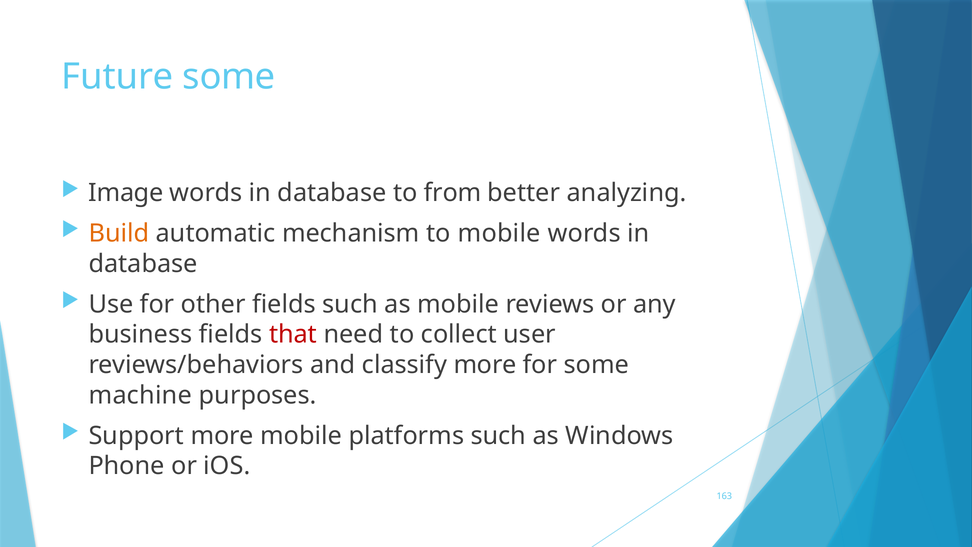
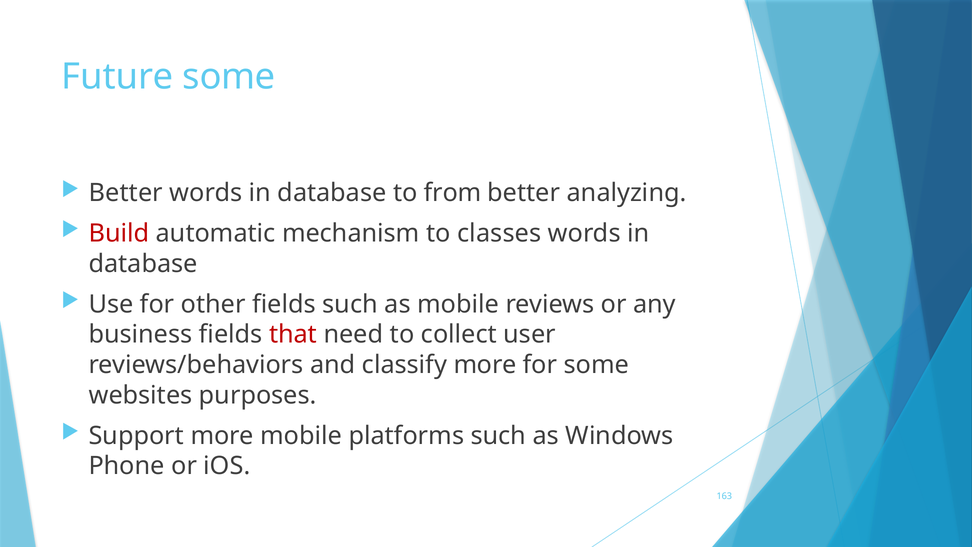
Image: Image -> Better (126, 193)
Build colour: orange -> red (119, 233)
to mobile: mobile -> classes (499, 233)
machine: machine -> websites (141, 395)
